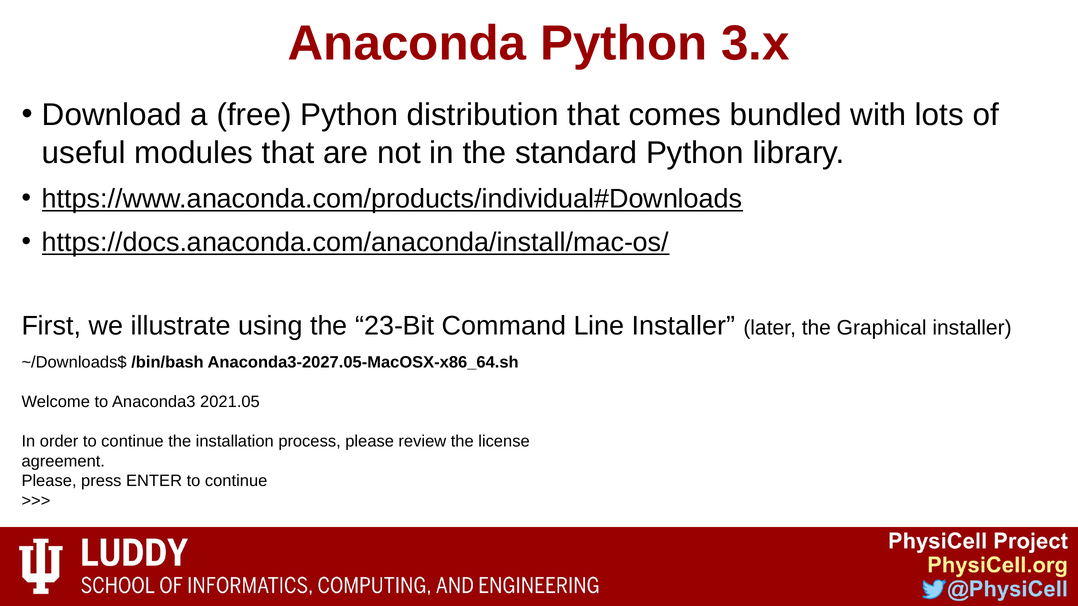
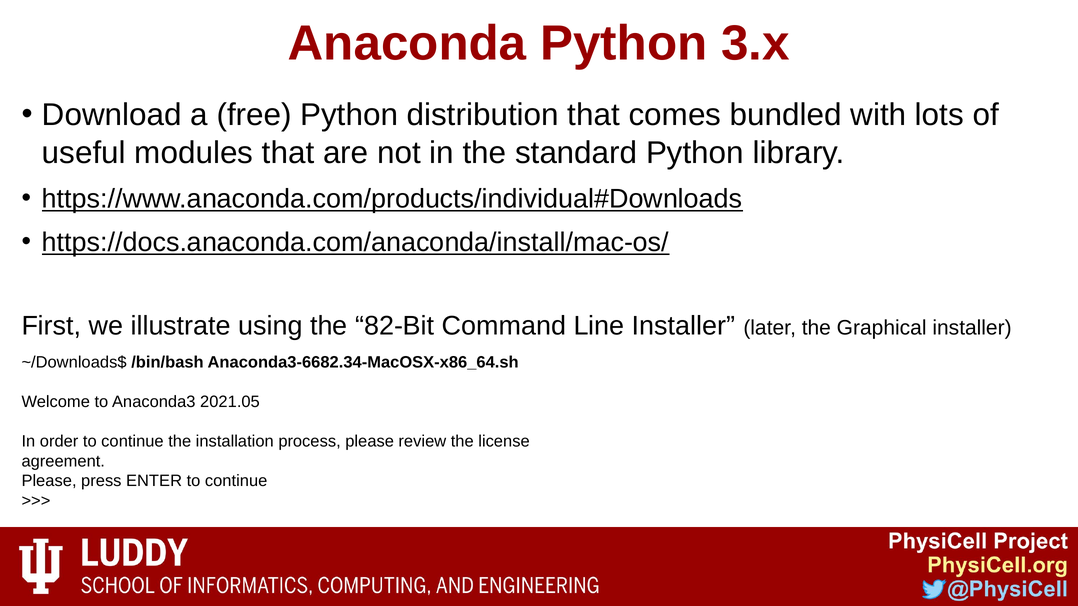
23-Bit: 23-Bit -> 82-Bit (395, 326)
Anaconda3-2027.05-MacOSX-x86_64.sh: Anaconda3-2027.05-MacOSX-x86_64.sh -> Anaconda3-6682.34-MacOSX-x86_64.sh (363, 362)
